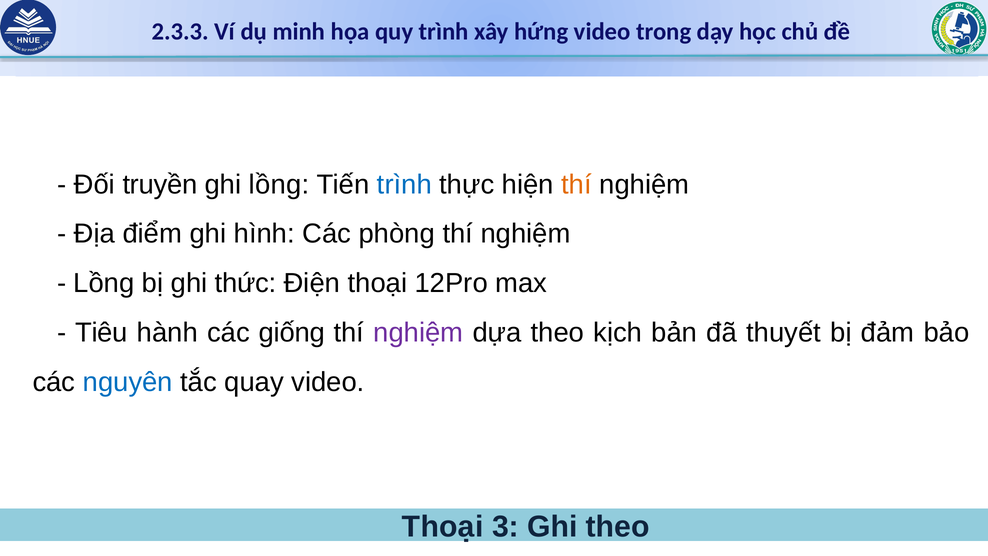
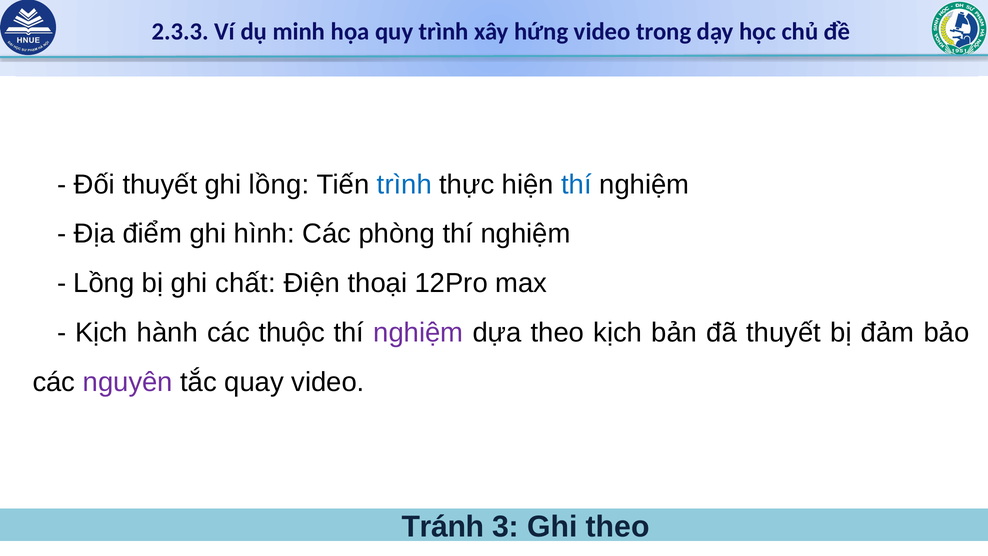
Đối truyền: truyền -> thuyết (160, 184)
thí colour: orange -> blue (576, 184)
thức: thức -> chất (245, 283)
Tiêu: Tiêu -> Kịch (101, 333)
giống: giống -> thuộc (292, 333)
nguyên colour: blue -> purple (128, 382)
Thoại: Thoại -> Tránh (443, 527)
